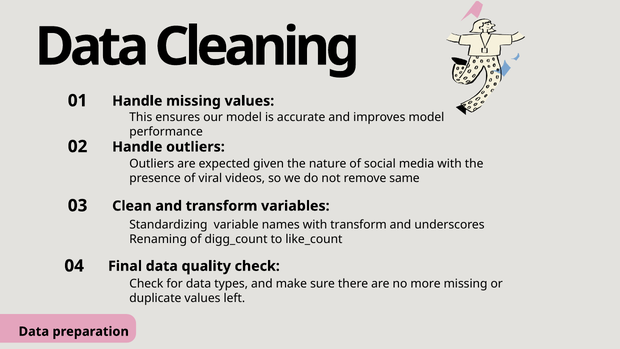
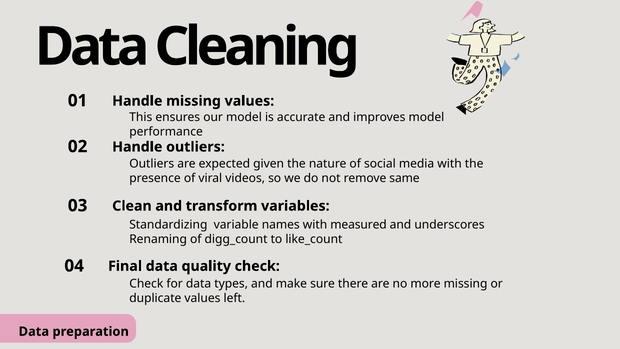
with transform: transform -> measured (359, 225)
